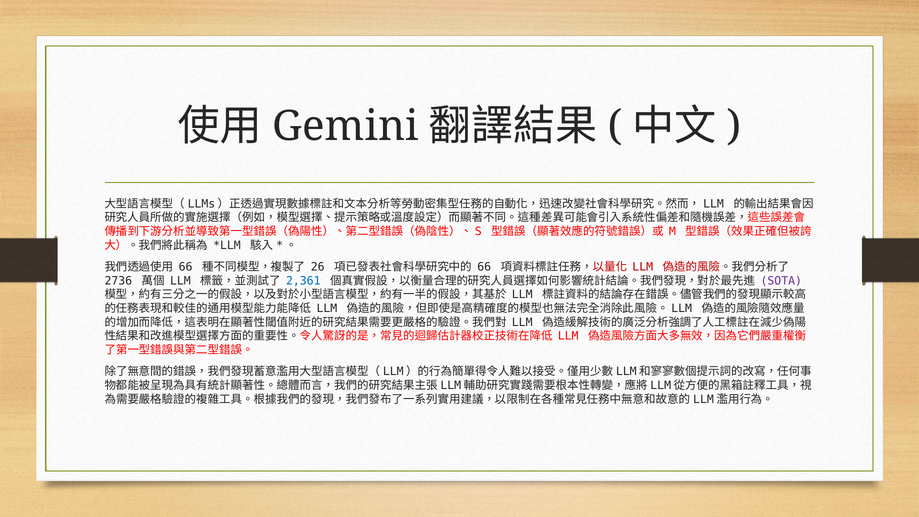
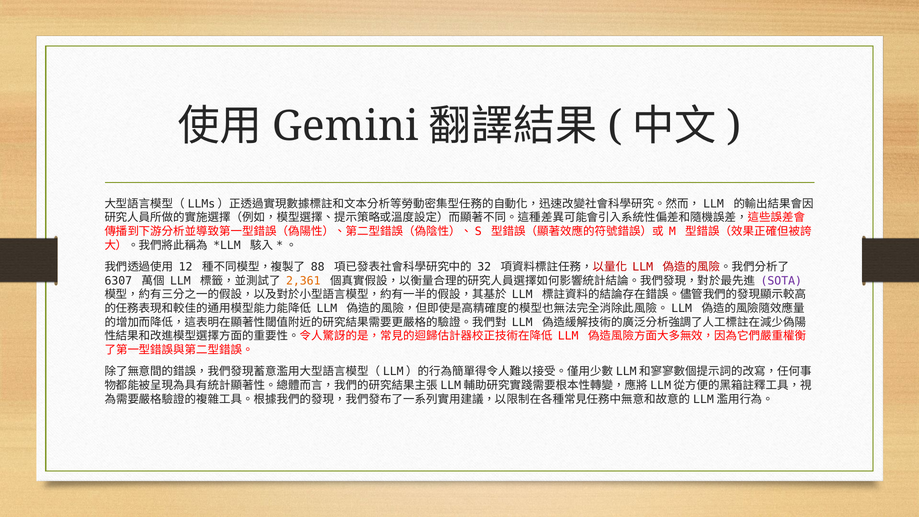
66: 66 -> 12 (186, 267)
26: 26 -> 88 (318, 267)
66: 66 -> 32 (484, 267)
2736: 2736 -> 6307 (118, 281)
2,361 colour: blue -> orange (303, 281)
